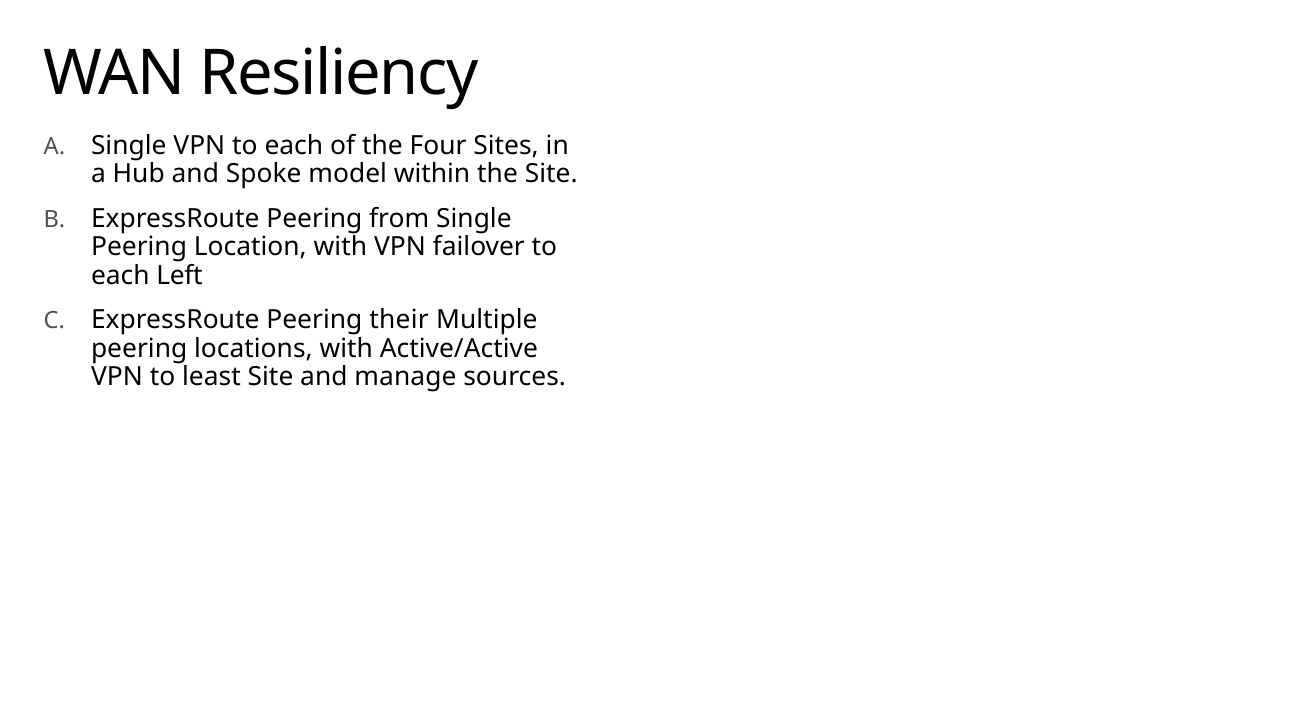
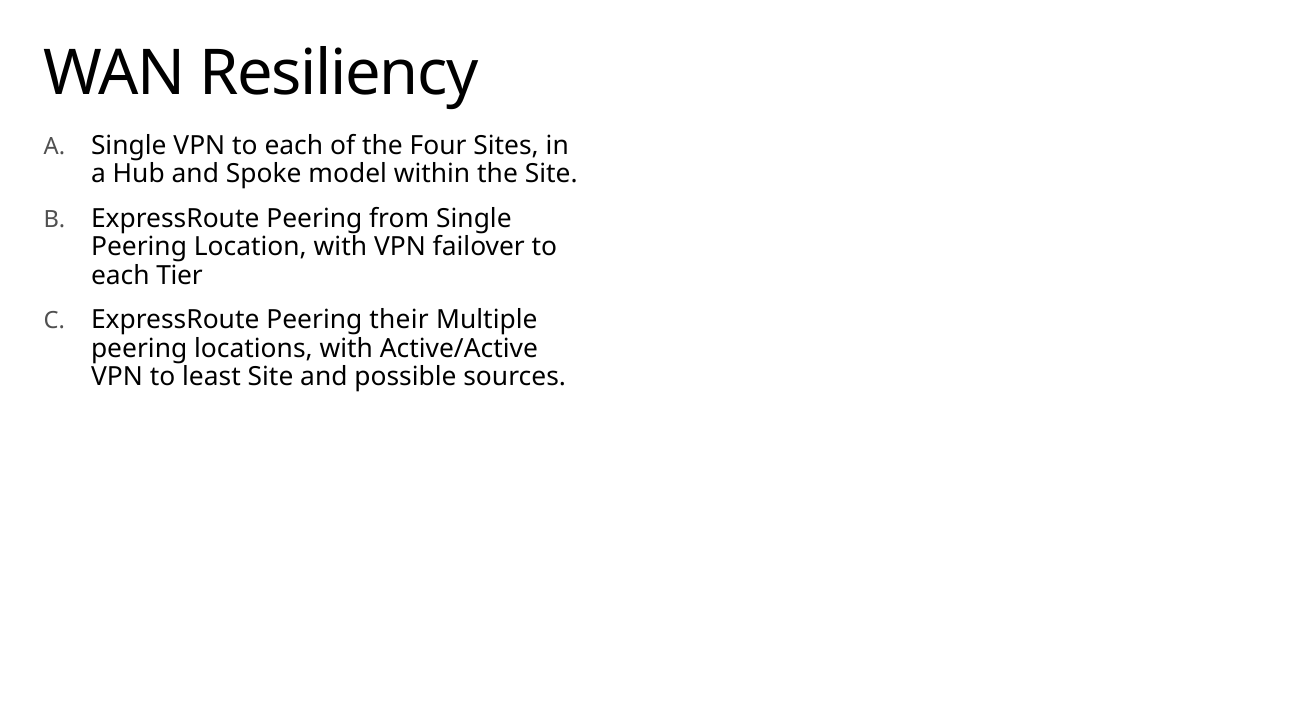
Left: Left -> Tier (179, 276)
manage: manage -> possible (405, 377)
